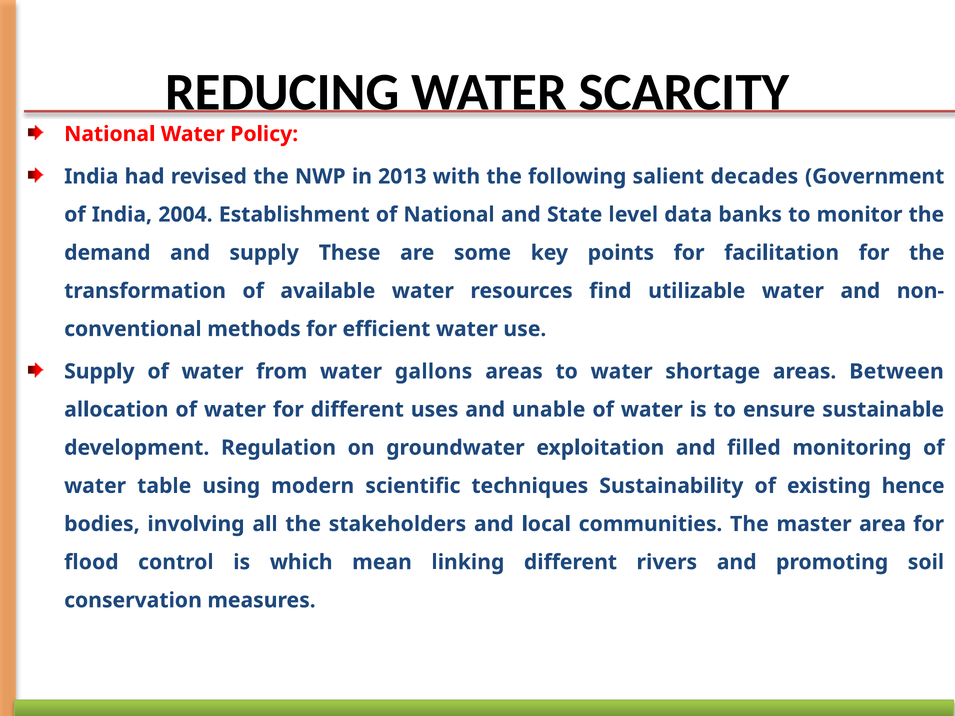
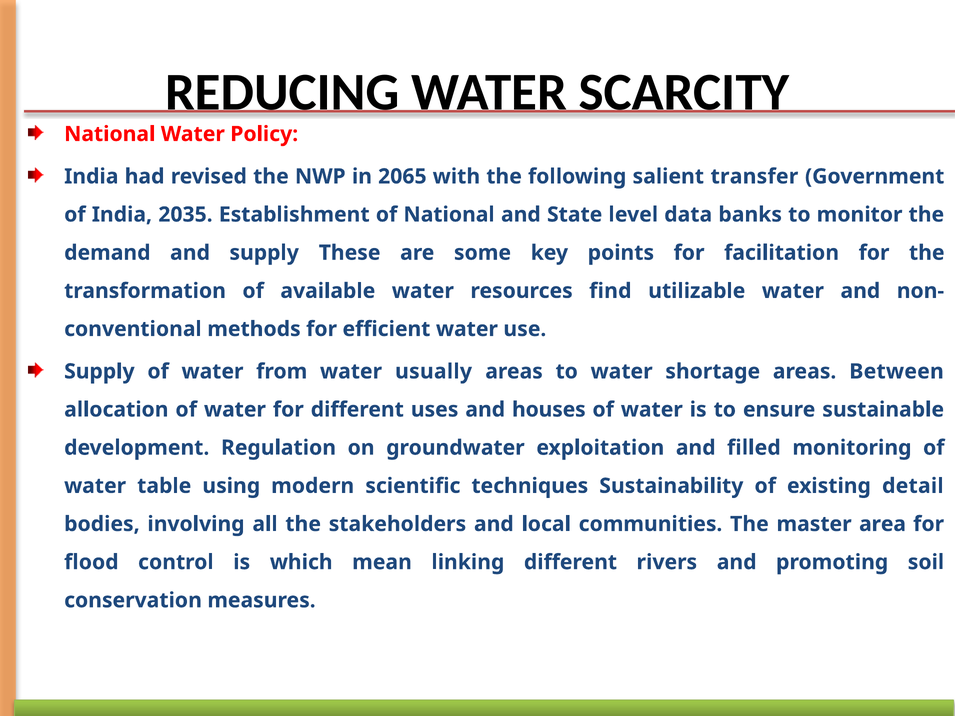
2013: 2013 -> 2065 (402, 177)
decades: decades -> transfer (754, 177)
2004: 2004 -> 2035 (185, 215)
gallons: gallons -> usually (434, 372)
unable: unable -> houses (549, 410)
hence: hence -> detail (913, 486)
